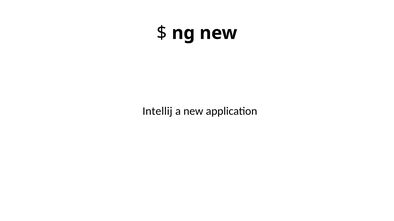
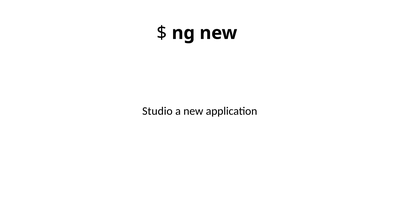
Intellij: Intellij -> Studio (157, 111)
